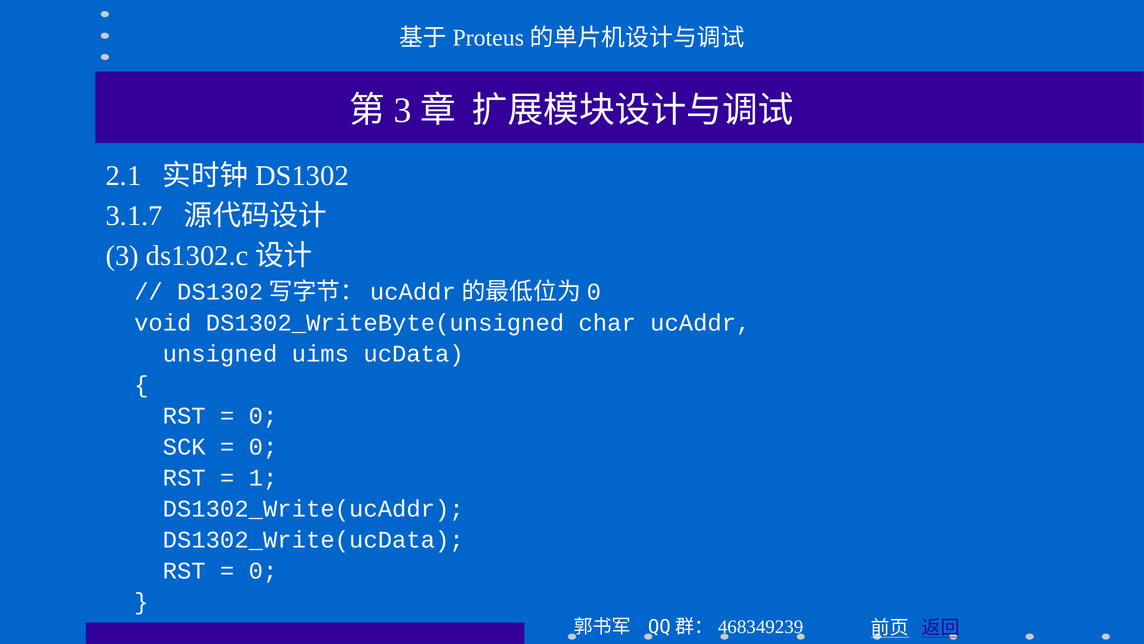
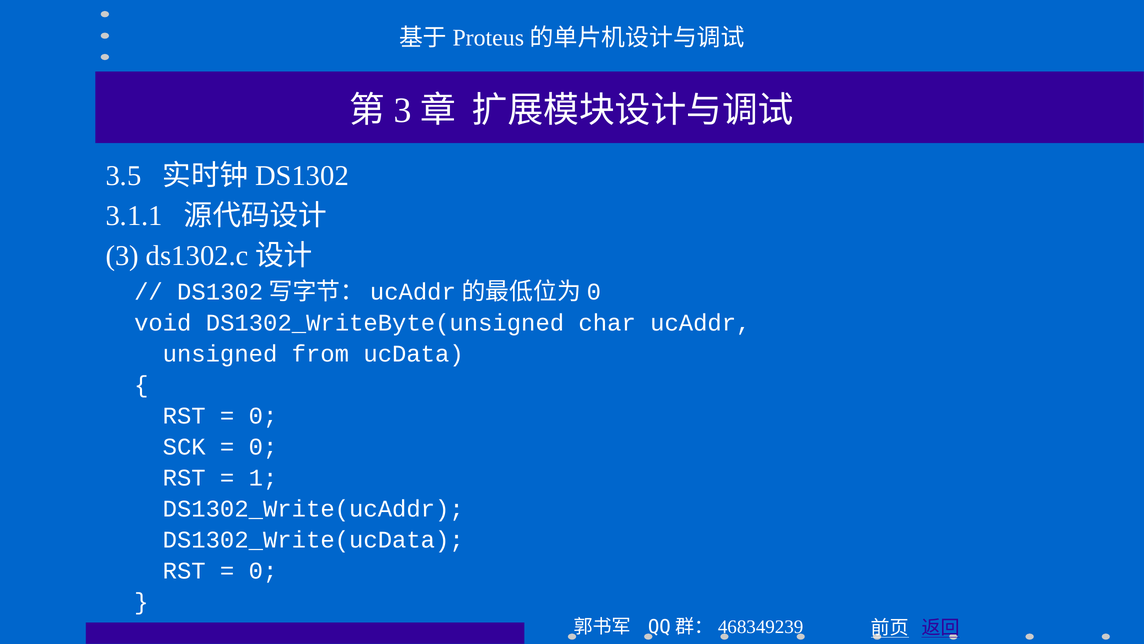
2.1: 2.1 -> 3.5 (123, 175)
3.1.7: 3.1.7 -> 3.1.1 (134, 215)
uims: uims -> from (320, 353)
